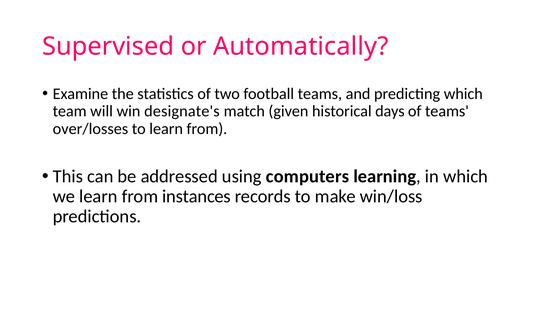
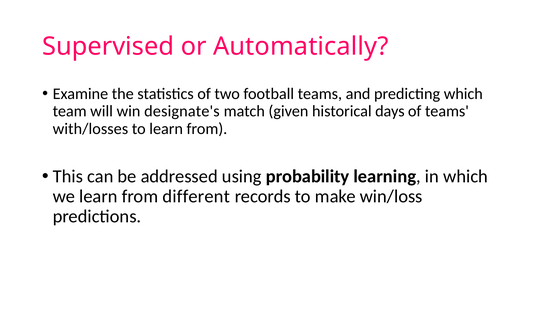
over/losses: over/losses -> with/losses (90, 129)
computers: computers -> probability (308, 177)
instances: instances -> different (196, 197)
